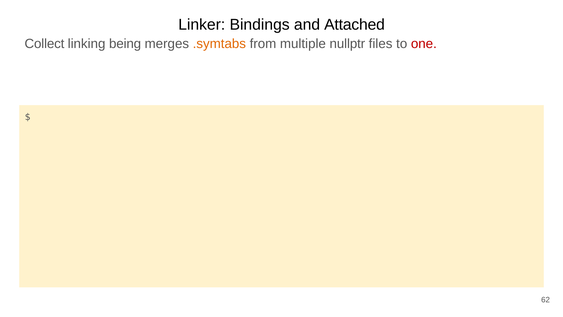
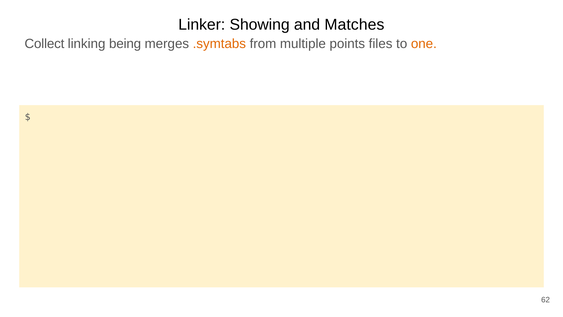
Bindings: Bindings -> Showing (260, 25)
Attached: Attached -> Matches (354, 25)
nullptr: nullptr -> points (347, 44)
one colour: red -> orange (424, 44)
